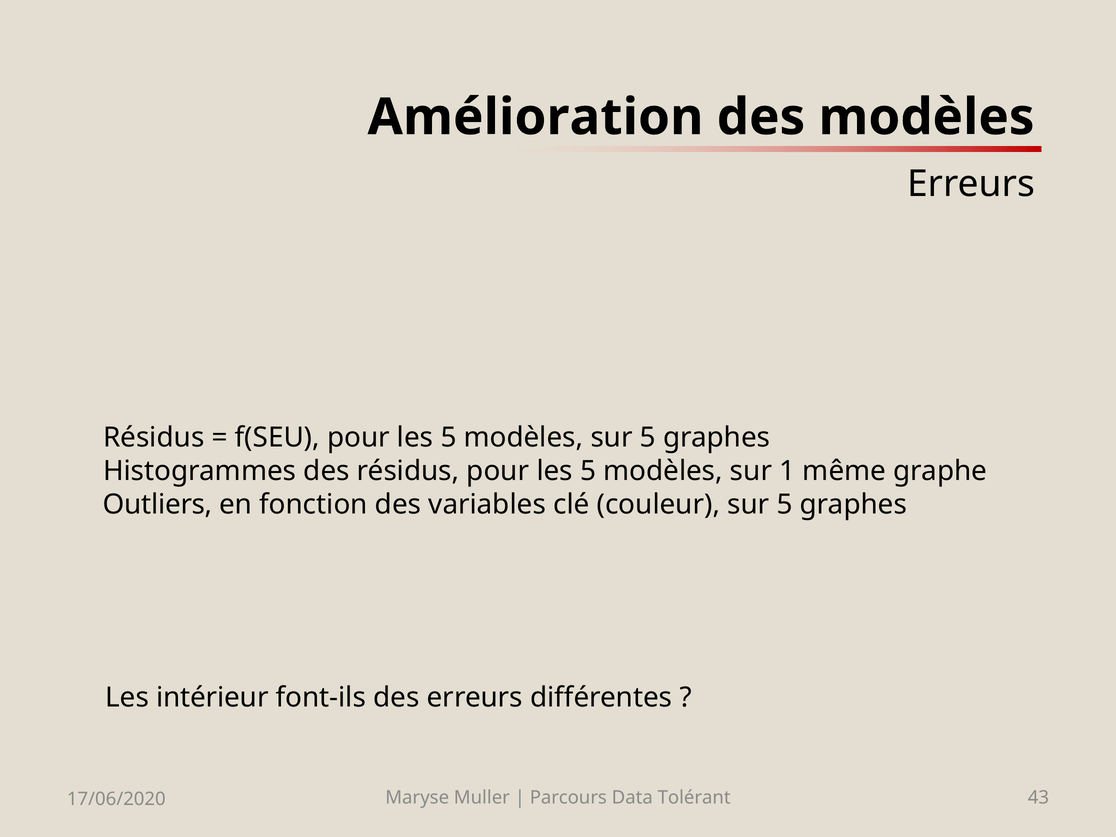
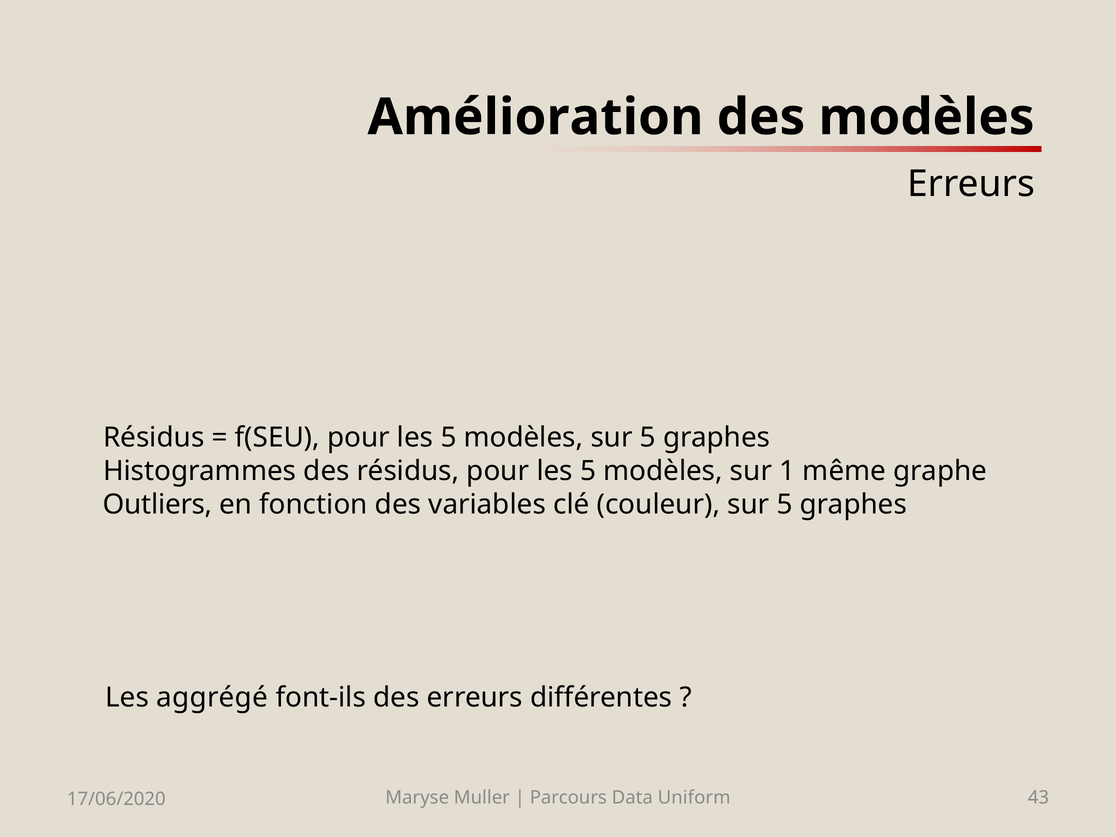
intérieur: intérieur -> aggrégé (212, 698)
Tolérant: Tolérant -> Uniform (694, 798)
